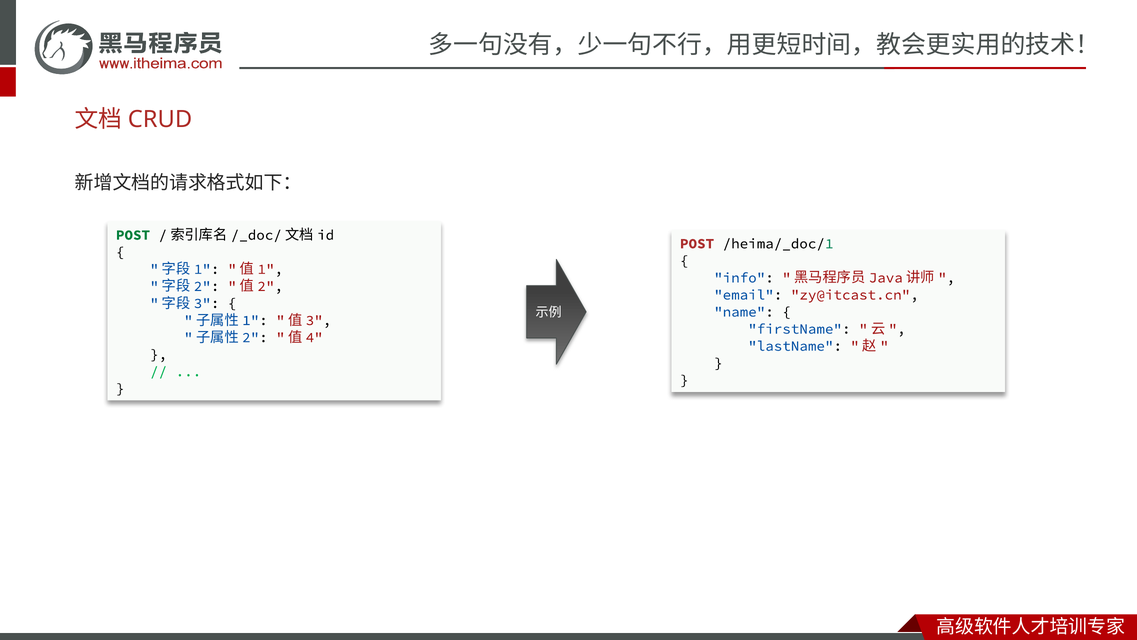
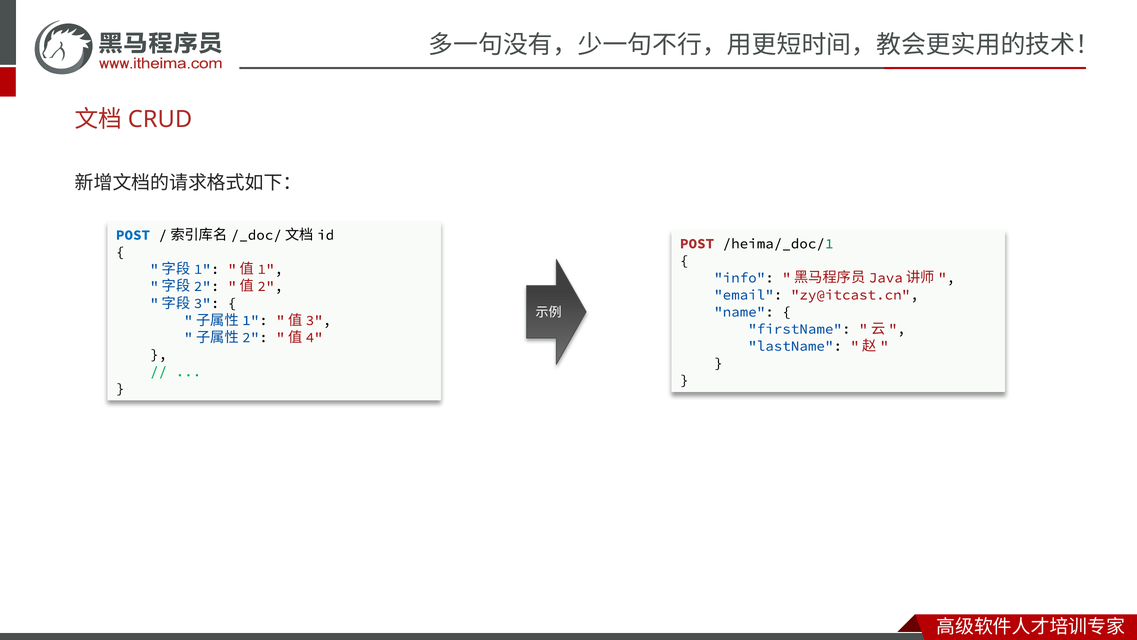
POST colour: green -> blue (133, 235)
